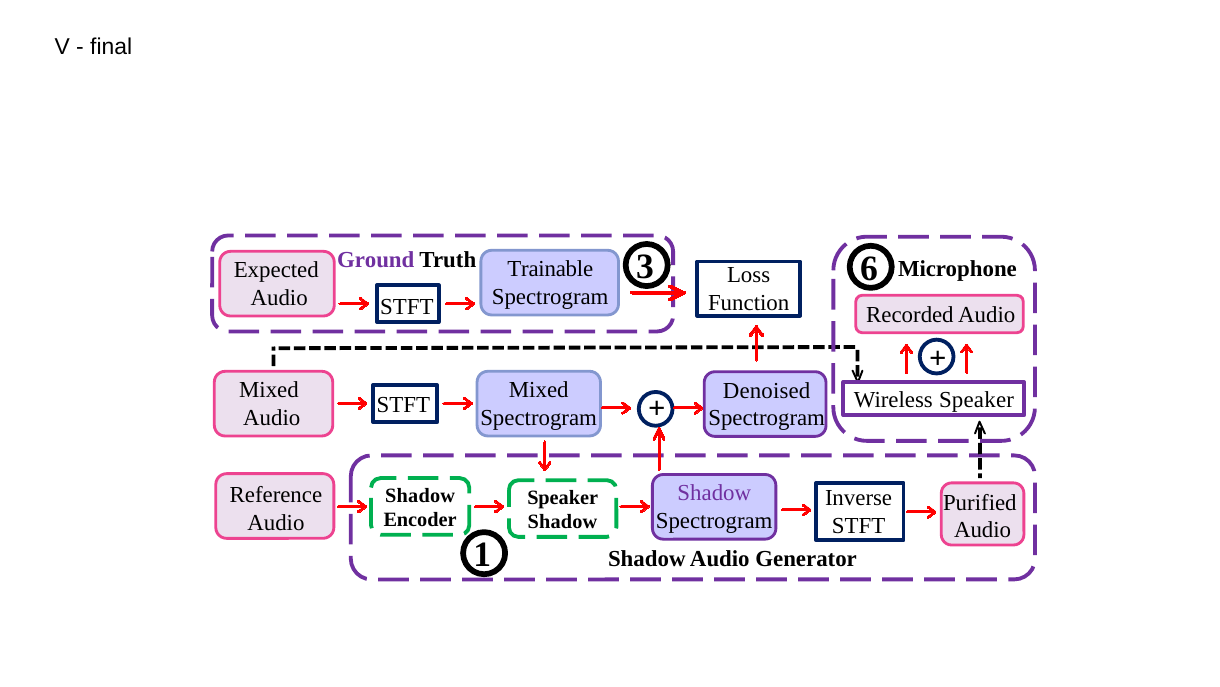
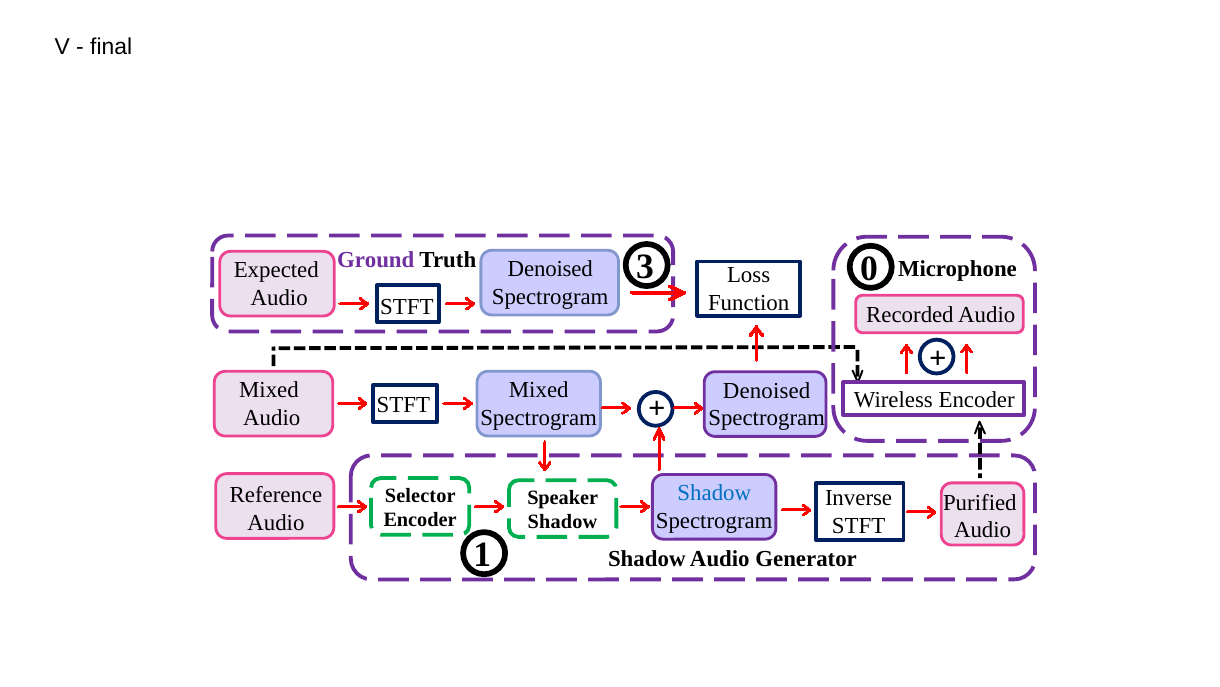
6: 6 -> 0 (869, 268)
Trainable: Trainable -> Denoised (550, 269)
Wireless Speaker: Speaker -> Encoder (977, 399)
Shadow colour: purple -> blue (714, 493)
Shadow: Shadow -> Selector (420, 495)
